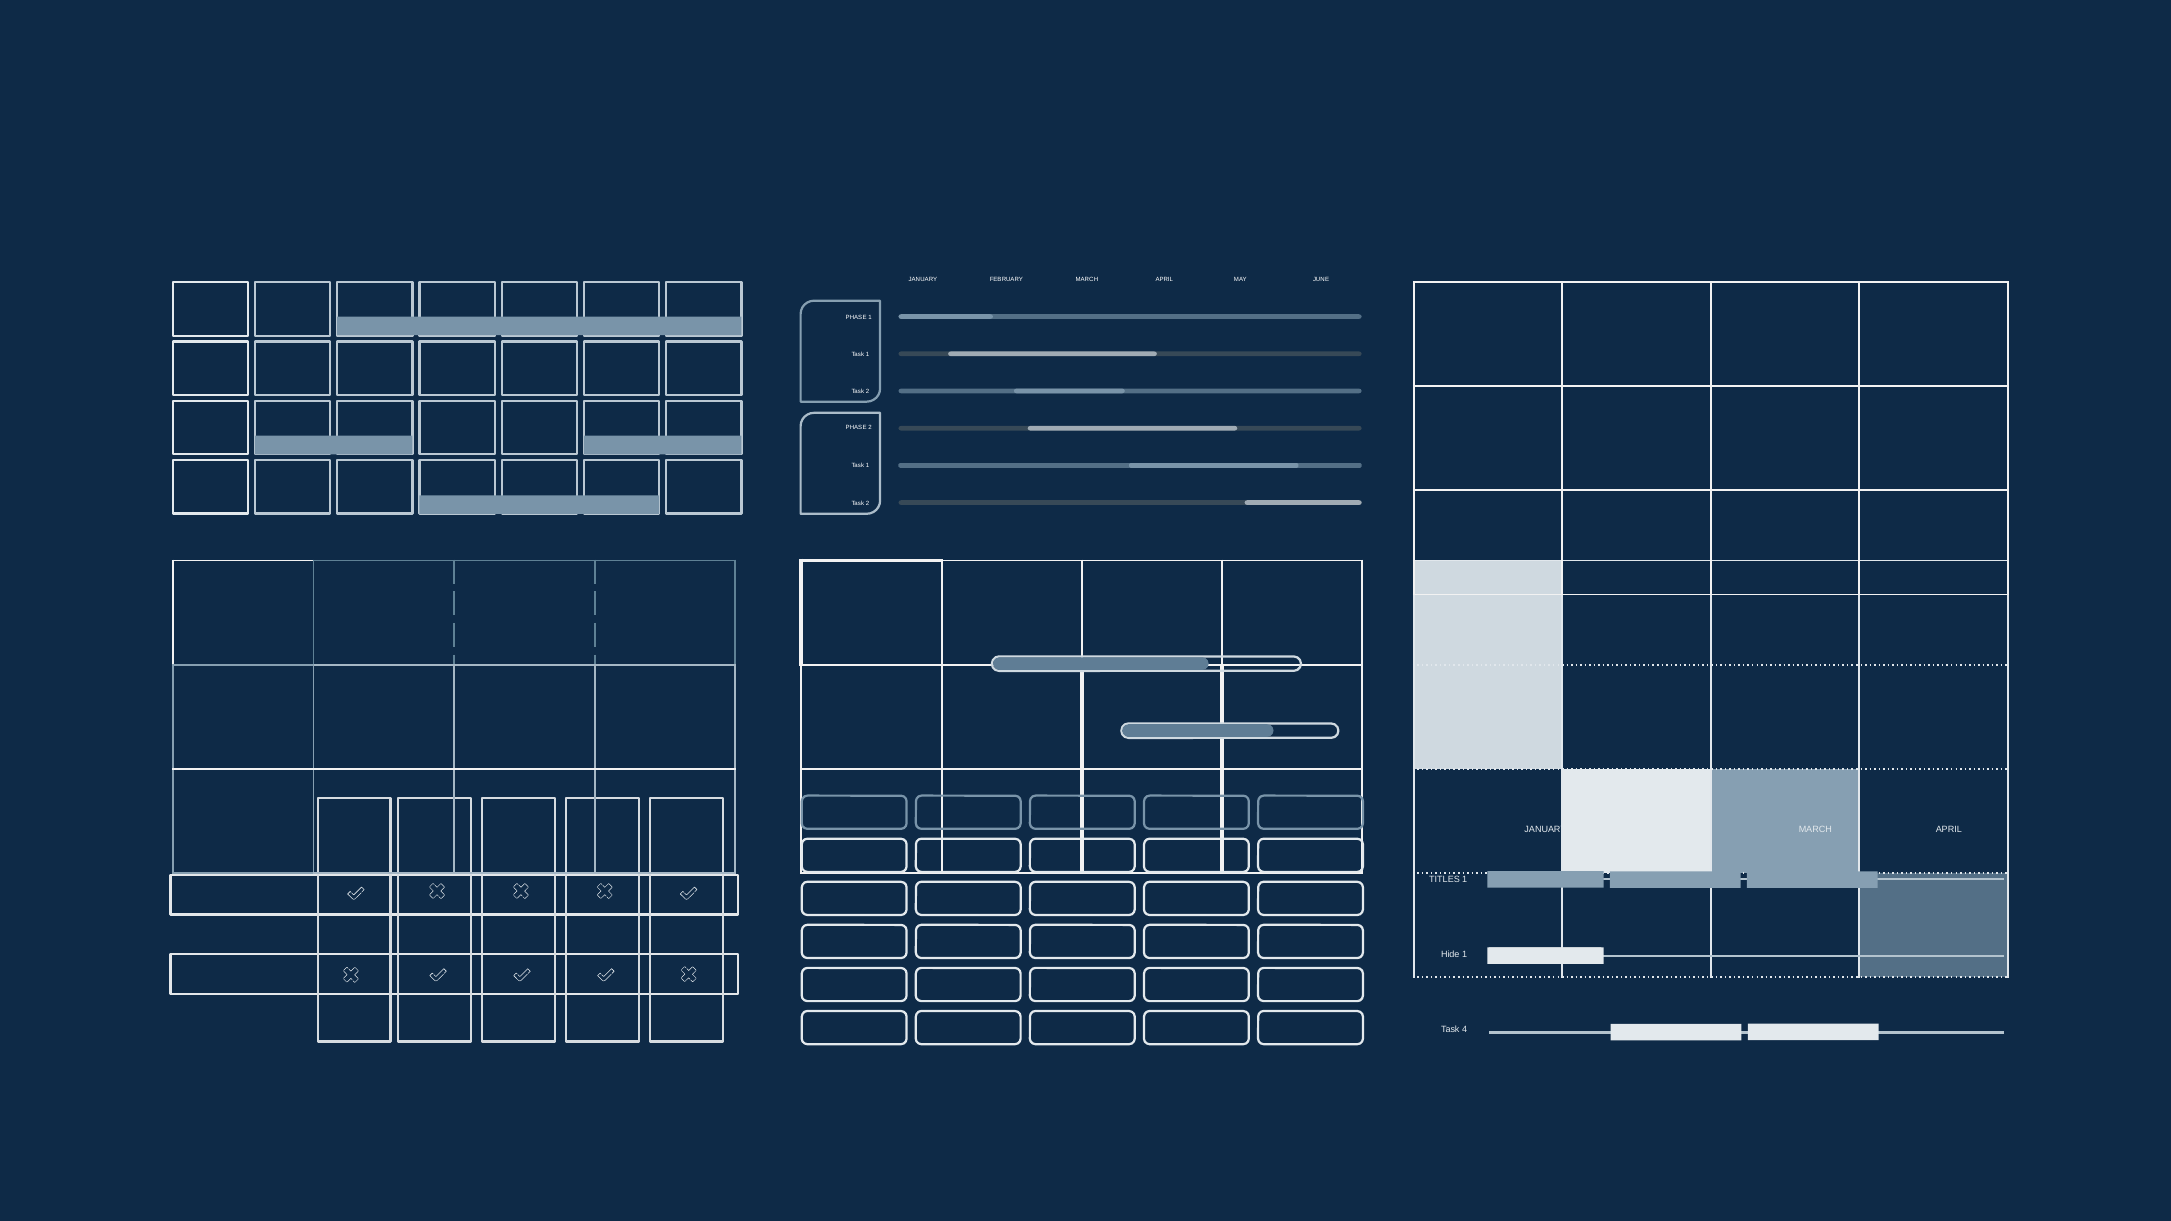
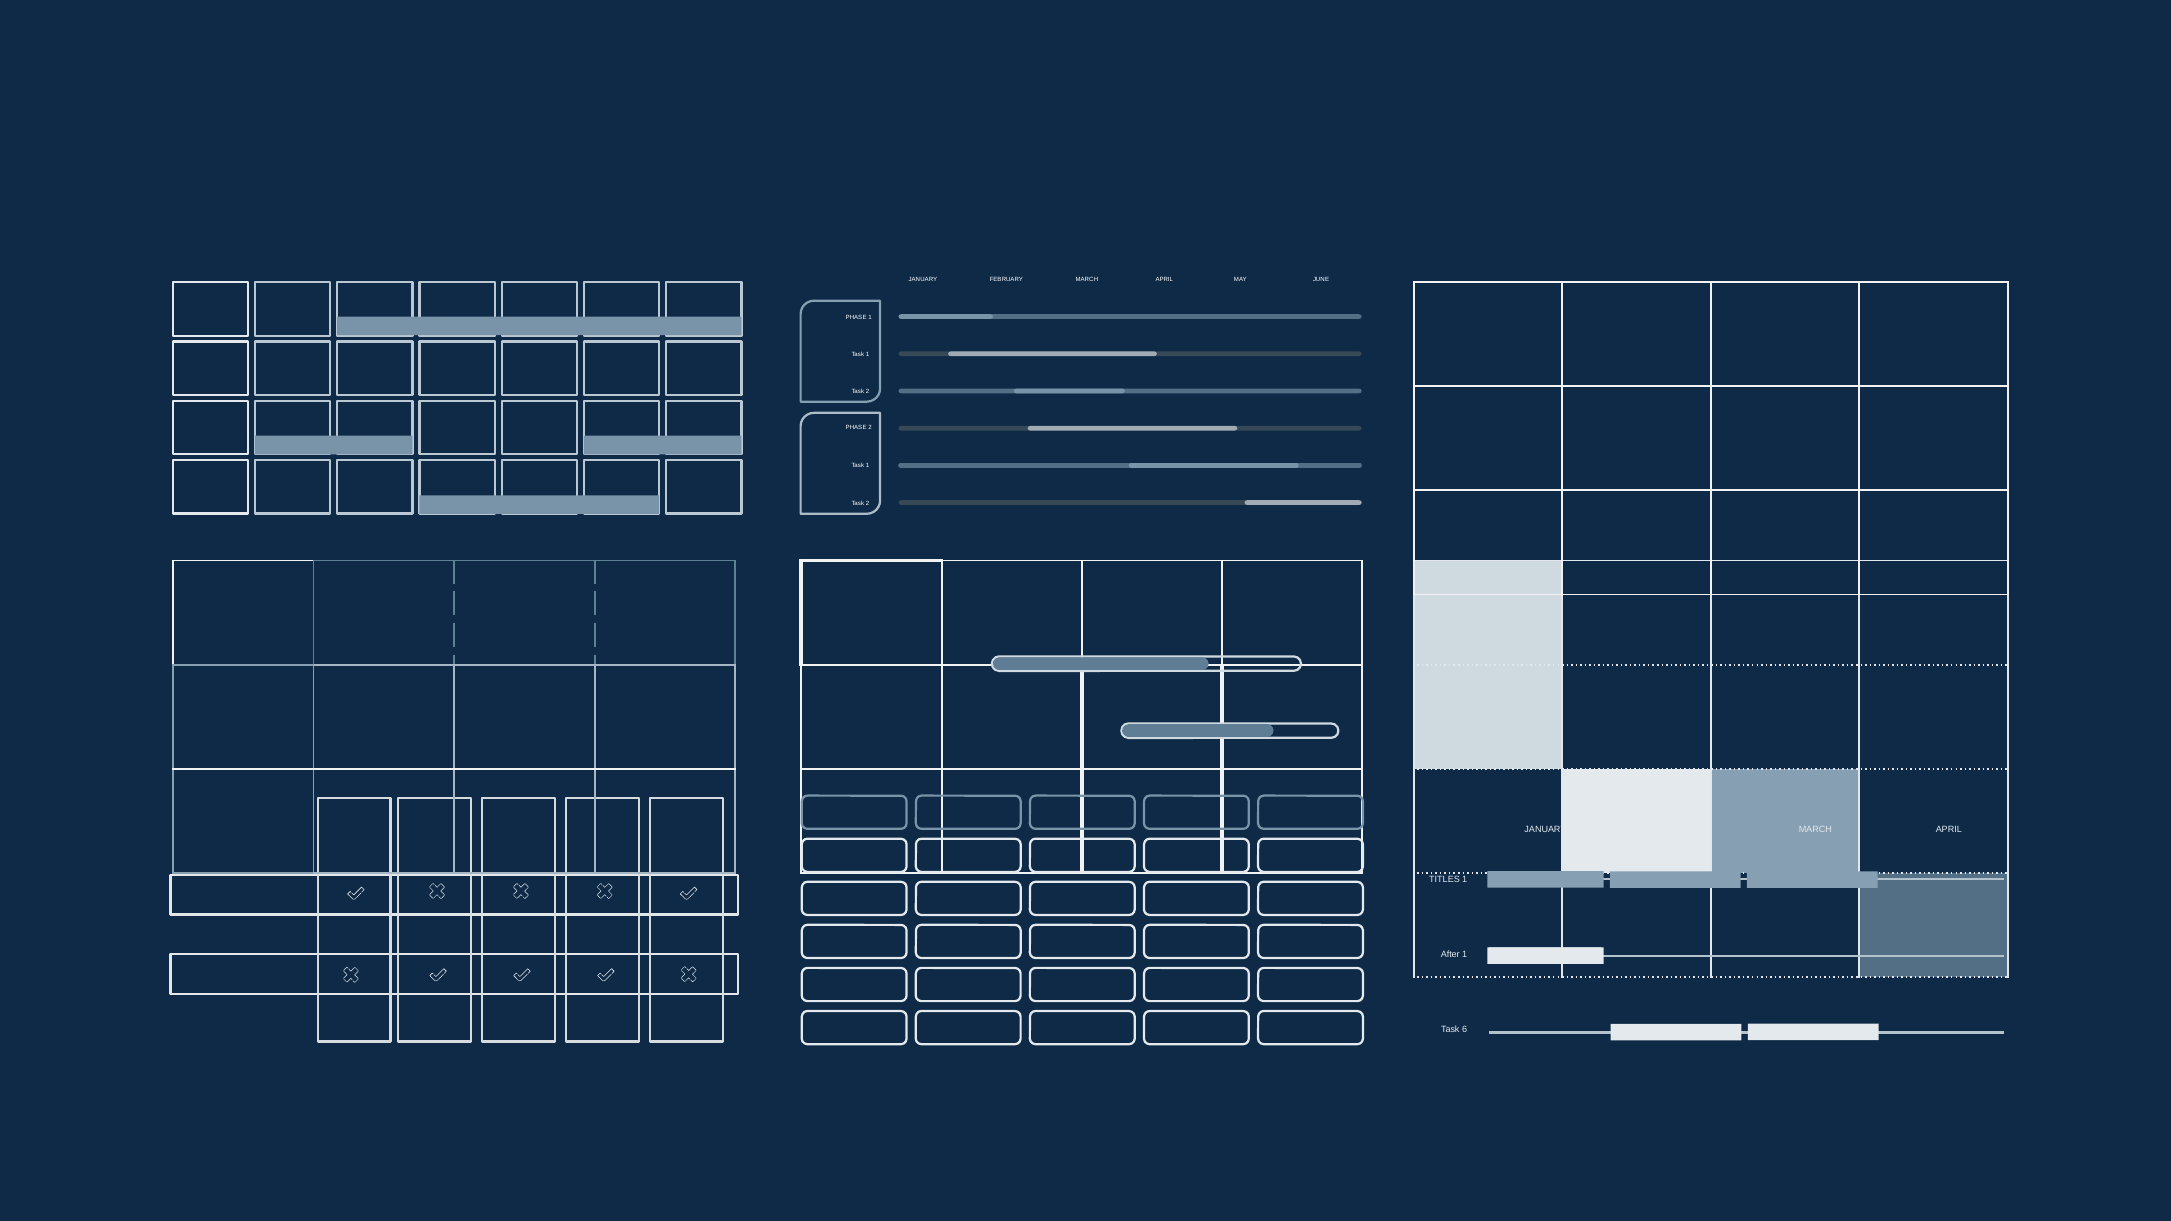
Hide: Hide -> After (1450, 955)
4: 4 -> 6 (1465, 1030)
